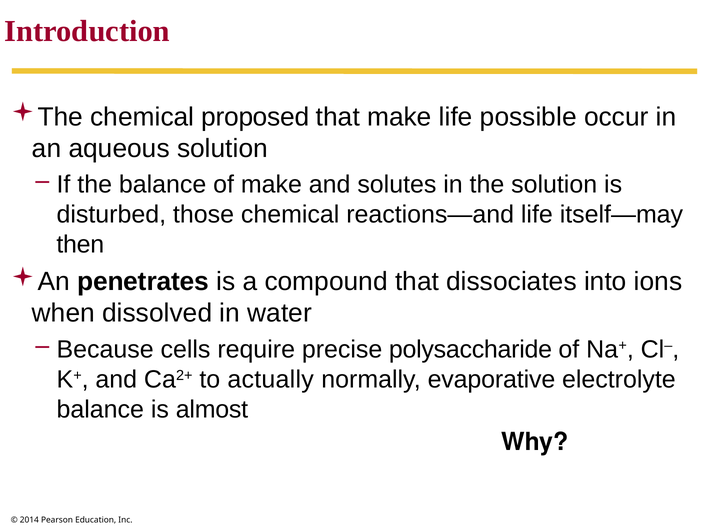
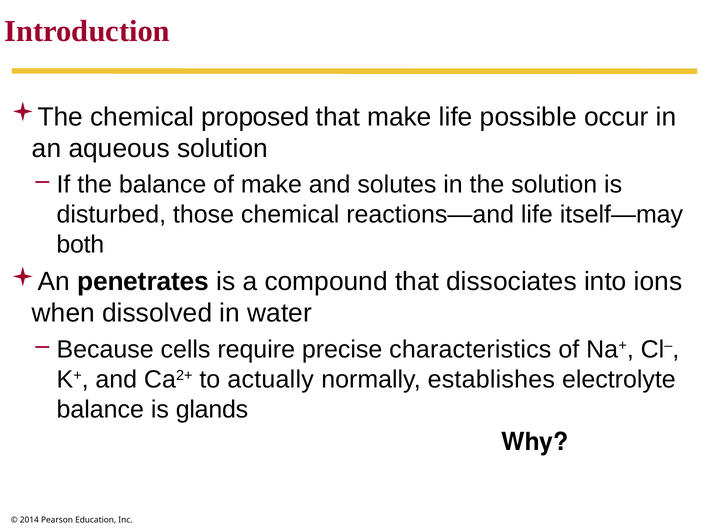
then: then -> both (80, 245)
polysaccharide: polysaccharide -> characteristics (470, 350)
evaporative: evaporative -> establishes (491, 380)
almost: almost -> glands (212, 410)
